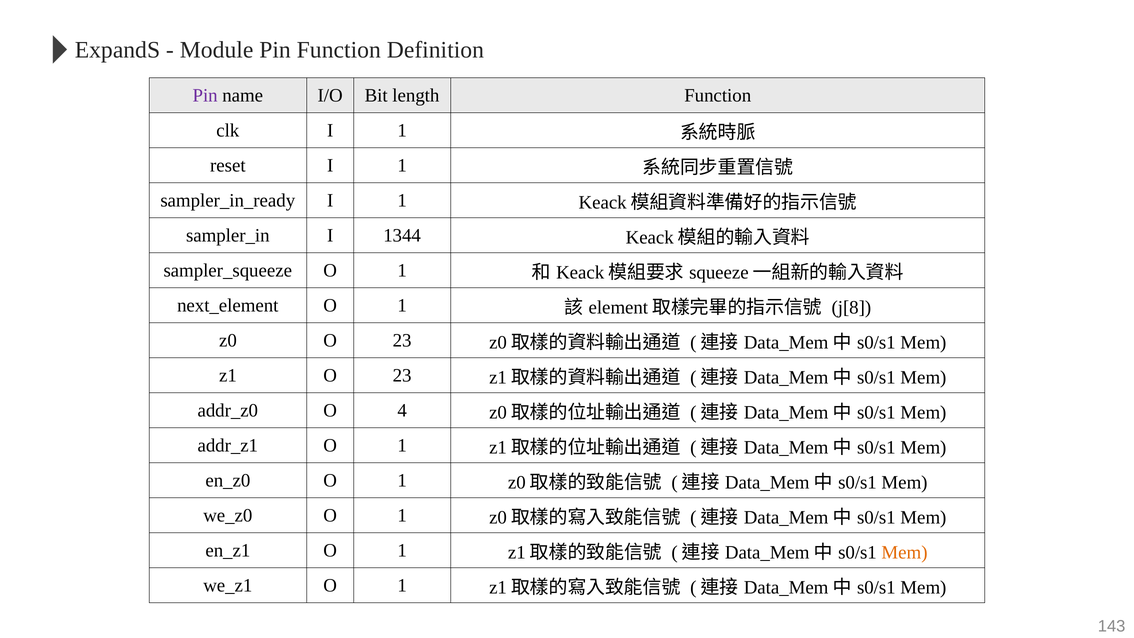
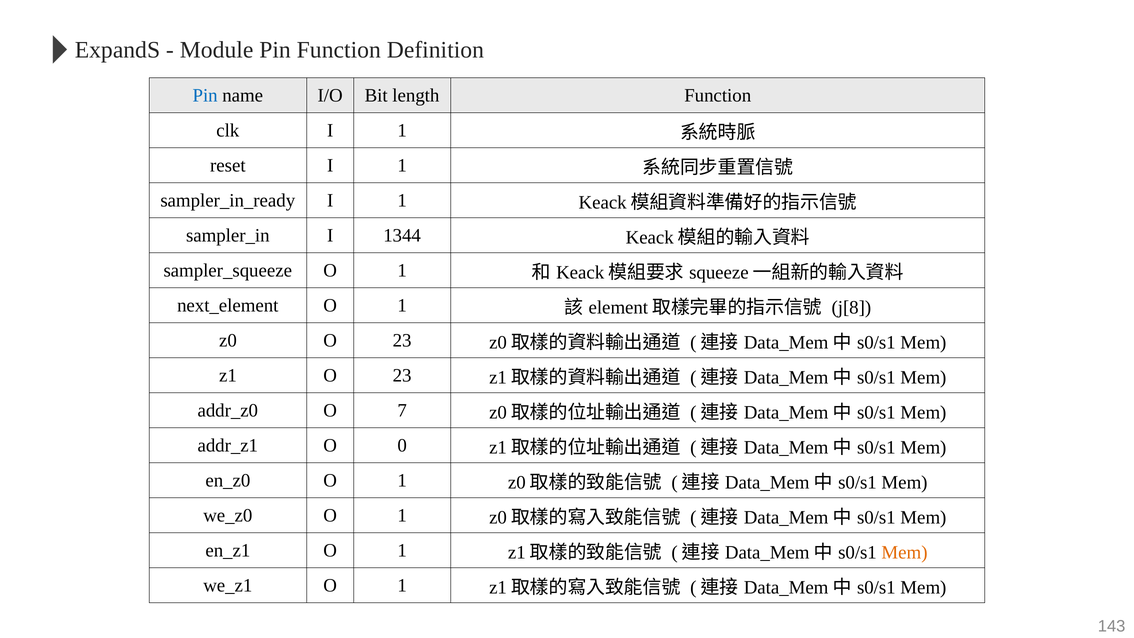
Pin colour: purple -> blue (205, 95)
4: 4 -> 7 (402, 410)
1: 1 -> 0 (402, 445)
